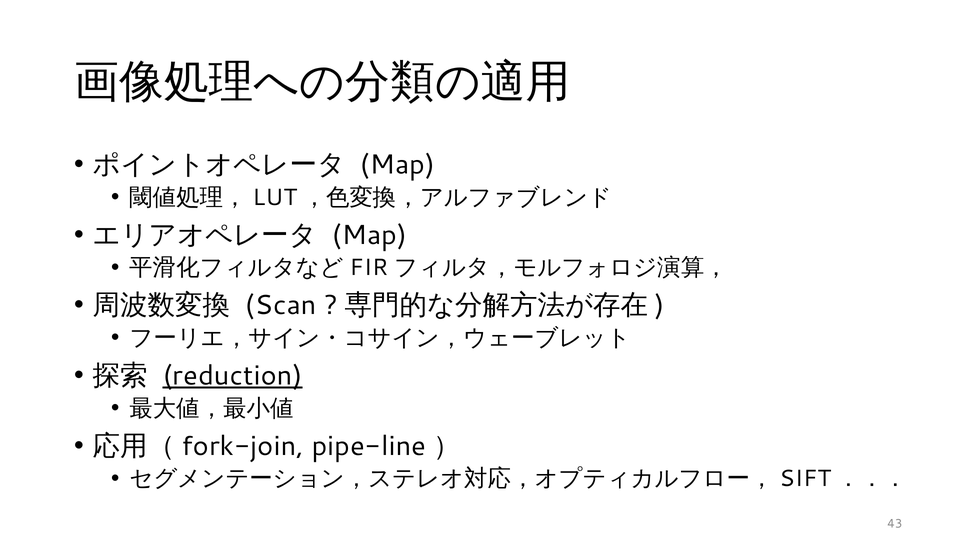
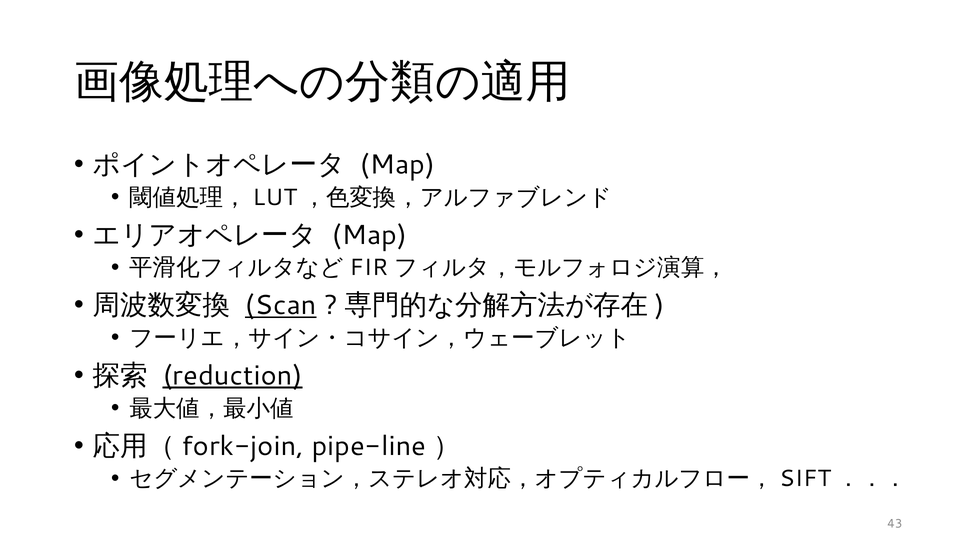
Scan underline: none -> present (281, 305)
